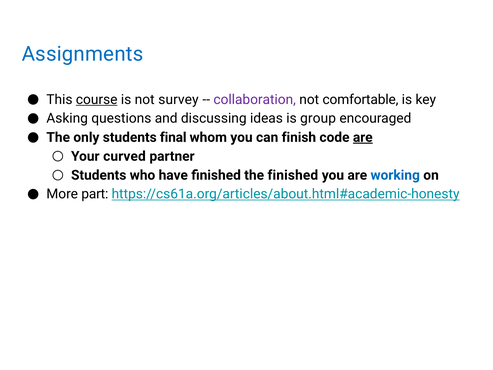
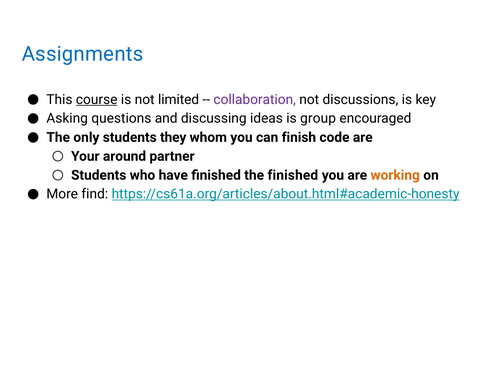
survey: survey -> limited (179, 99)
comfortable: comfortable -> discussions (360, 99)
final: final -> they (173, 137)
are underline: present -> none (363, 137)
curved: curved -> around (125, 156)
working colour: blue -> orange (395, 175)
part: part -> find (95, 194)
